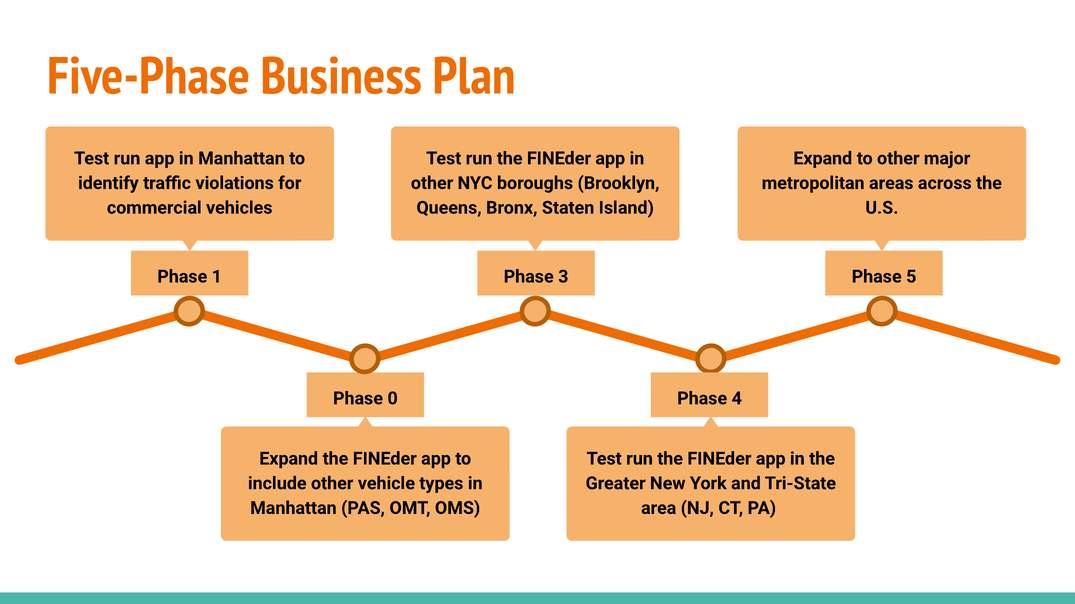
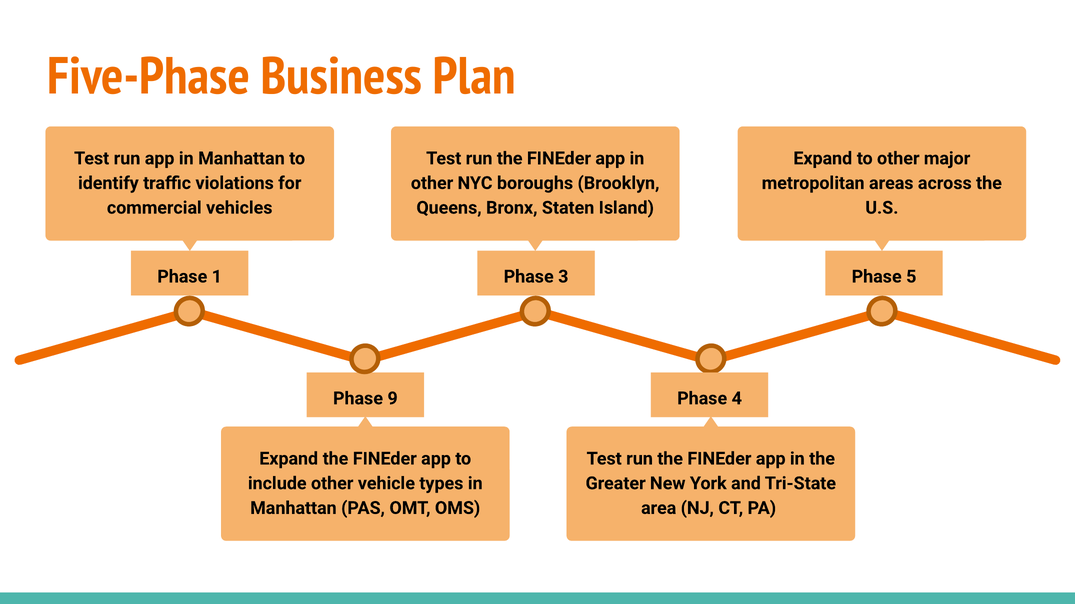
0: 0 -> 9 (393, 399)
